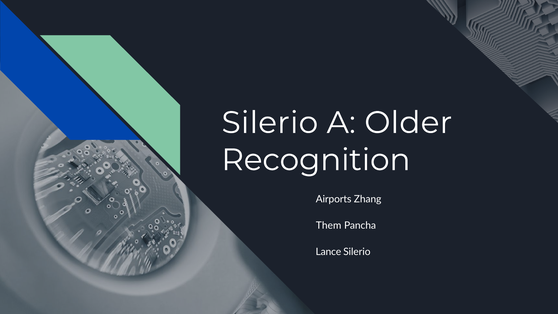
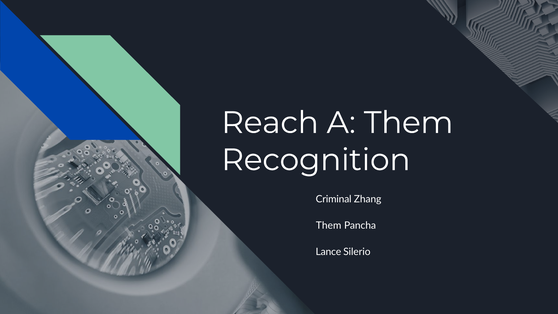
Silerio: Silerio -> Reach (270, 123)
A Older: Older -> Them (409, 123)
Airports: Airports -> Criminal (334, 199)
